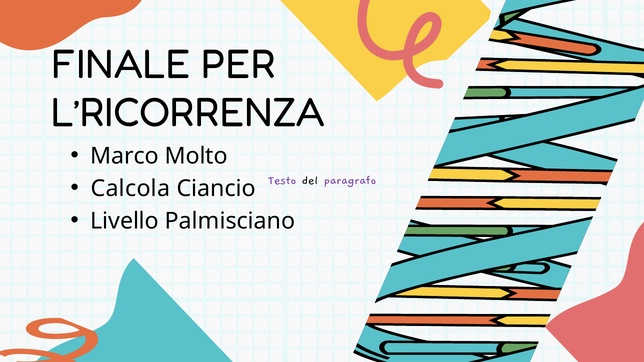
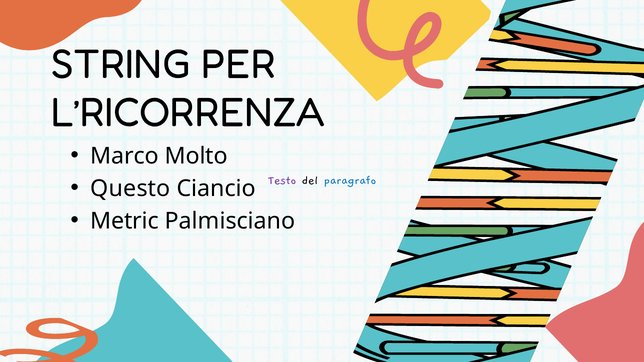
FINALE: FINALE -> STRING (121, 64)
paragrafo colour: purple -> blue (350, 180)
Calcola: Calcola -> Questo (130, 189)
Livello: Livello -> Metric (125, 221)
